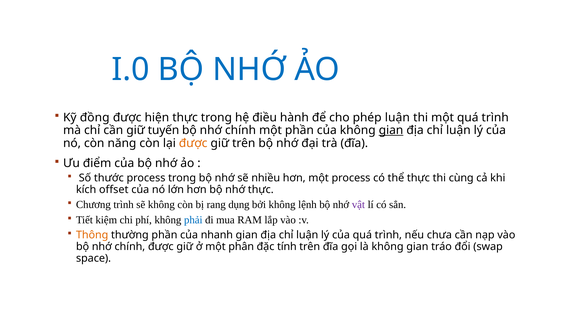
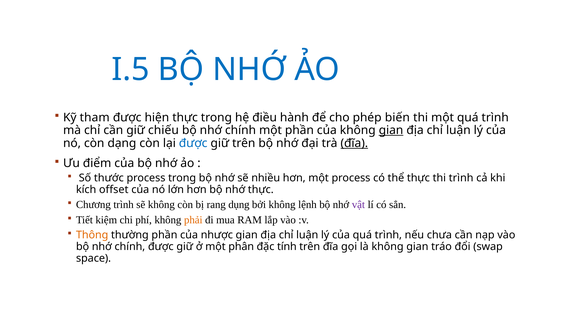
I.0: I.0 -> I.5 (131, 70)
đồng: đồng -> tham (95, 118)
phép luận: luận -> biến (397, 118)
tuyến: tuyến -> chiếu (163, 130)
năng: năng -> dạng (122, 143)
được colour: orange -> blue (193, 143)
đĩa underline: none -> present (354, 143)
thi cùng: cùng -> trình (461, 178)
phải colour: blue -> orange (193, 220)
nhanh: nhanh -> nhược (217, 235)
